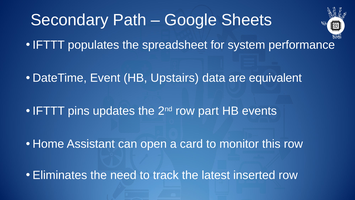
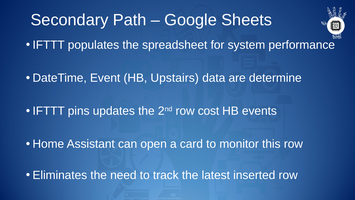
equivalent: equivalent -> determine (275, 78)
part: part -> cost (208, 111)
